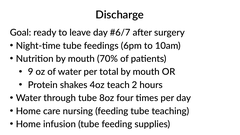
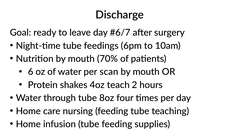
9: 9 -> 6 (31, 72)
total: total -> scan (109, 72)
